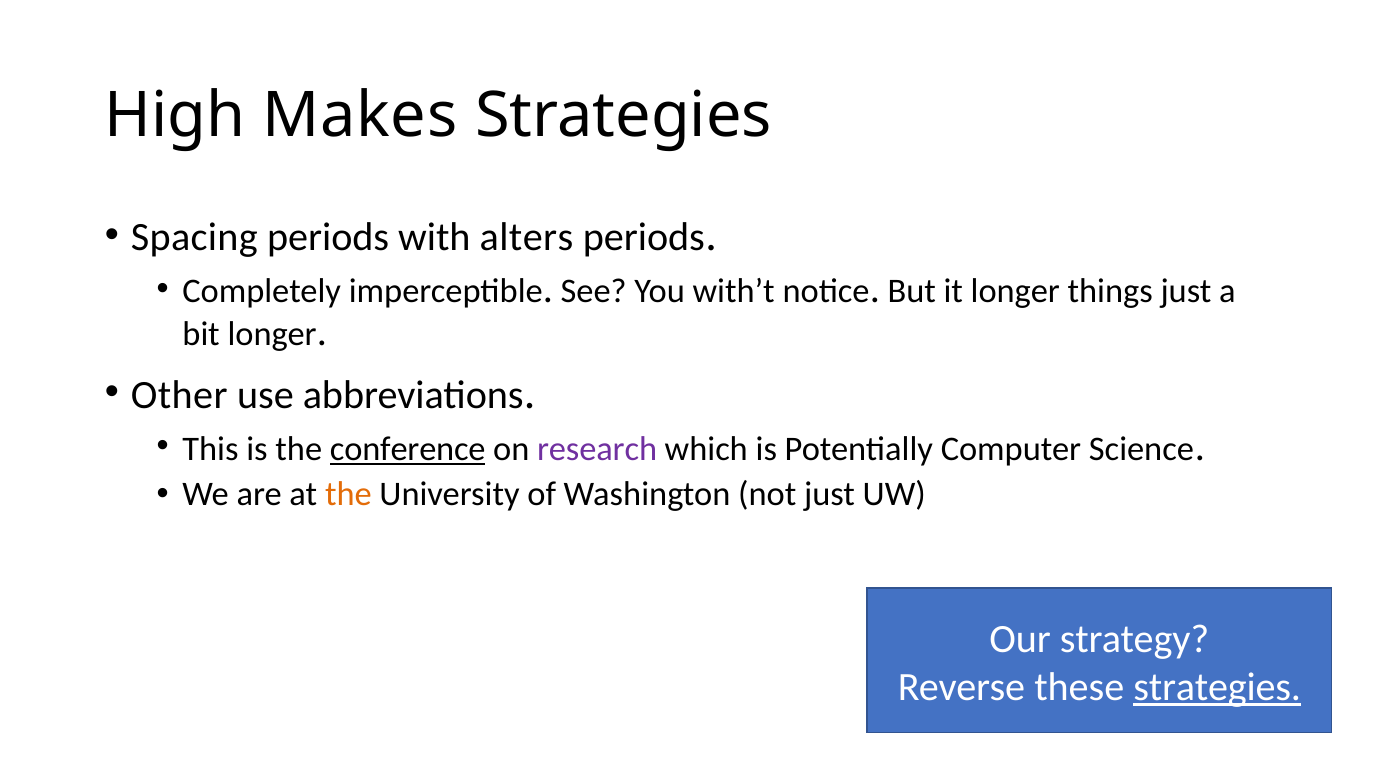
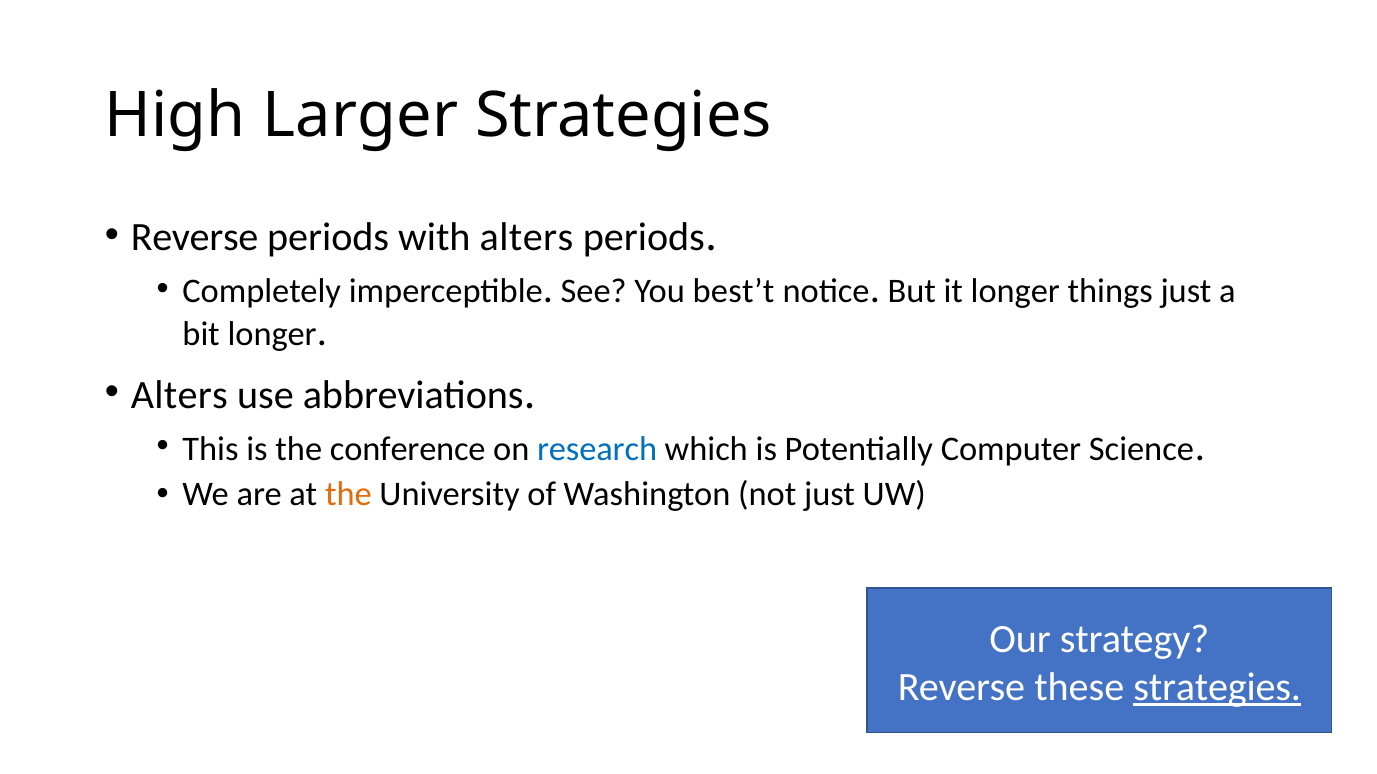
Makes: Makes -> Larger (360, 116)
Spacing: Spacing -> Reverse (195, 238)
with’t: with’t -> best’t (733, 291)
Other: Other -> Alters (179, 396)
conference underline: present -> none (408, 449)
research colour: purple -> blue (597, 449)
